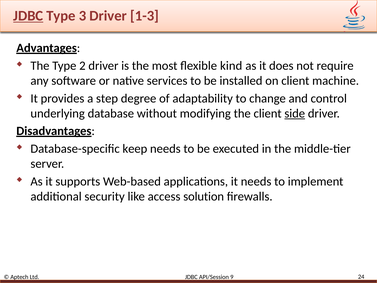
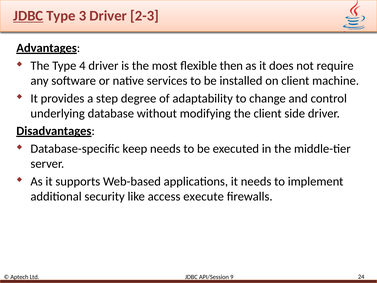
1-3: 1-3 -> 2-3 (145, 16)
2: 2 -> 4 (82, 66)
kind: kind -> then (231, 66)
side underline: present -> none (295, 113)
solution: solution -> execute (204, 196)
